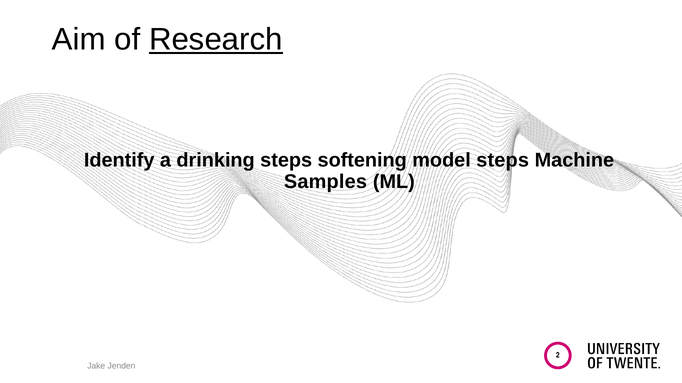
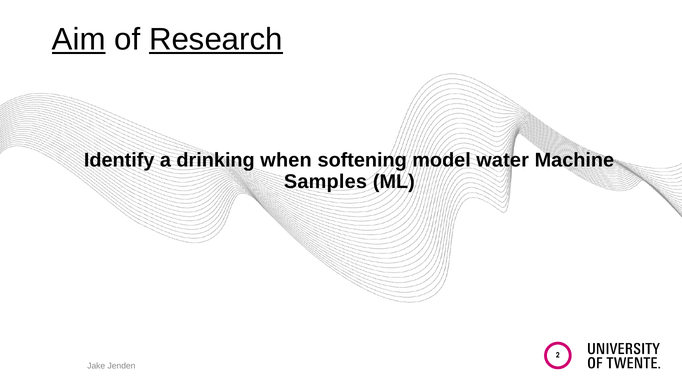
Aim underline: none -> present (79, 40)
drinking steps: steps -> when (286, 160)
model steps: steps -> water (503, 160)
